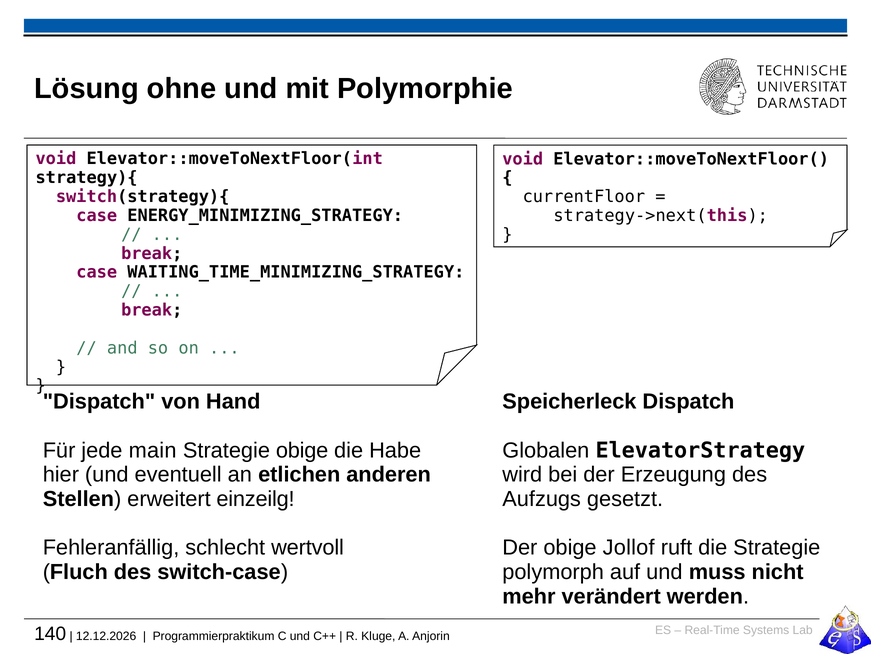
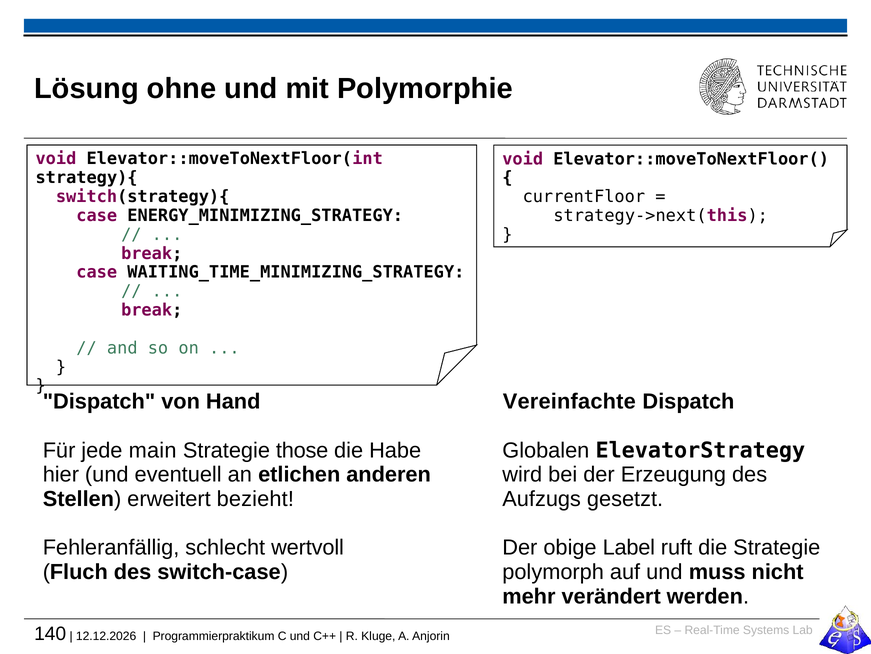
Speicherleck: Speicherleck -> Vereinfachte (569, 401)
Strategie obige: obige -> those (302, 450)
einzeilg: einzeilg -> bezieht (255, 498)
Jollof: Jollof -> Label (629, 547)
